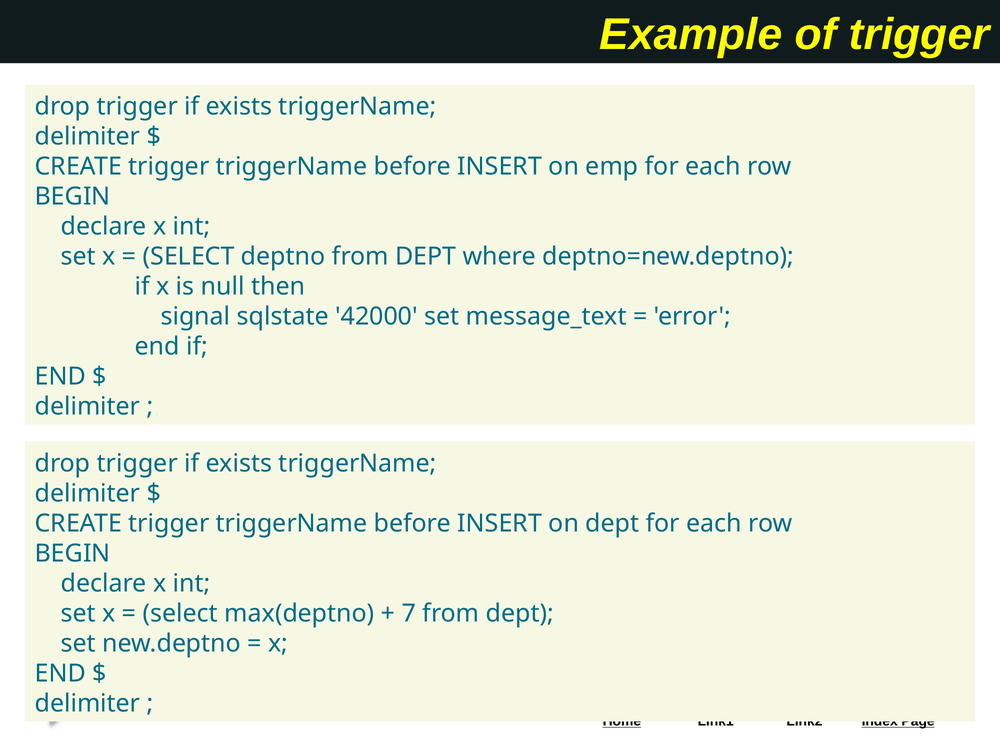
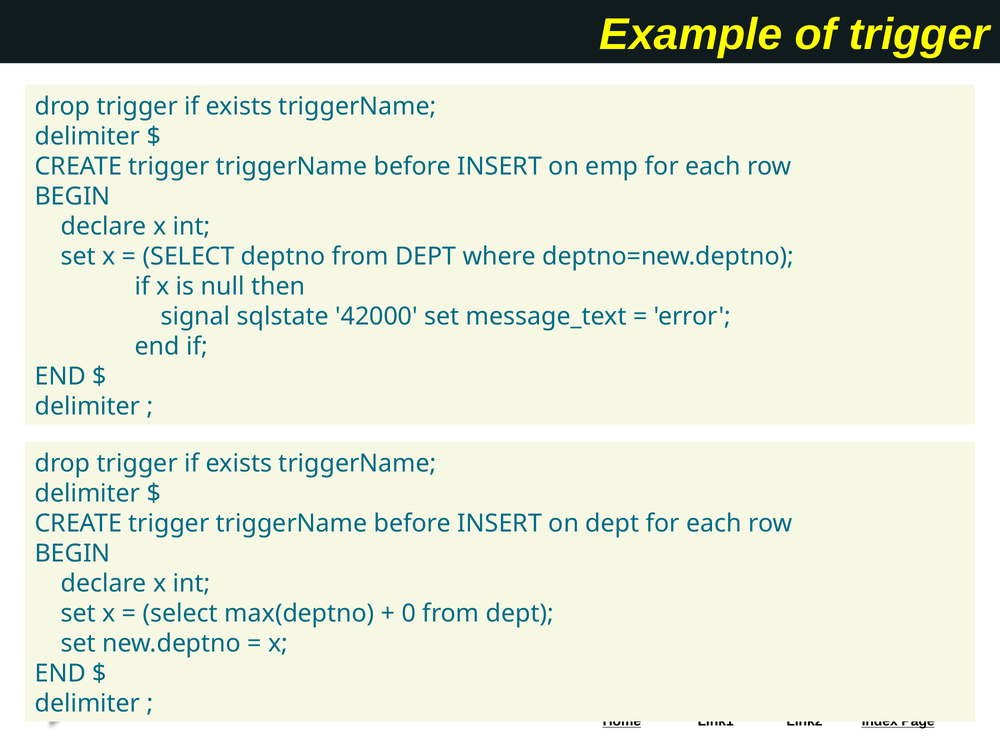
7: 7 -> 0 (409, 613)
